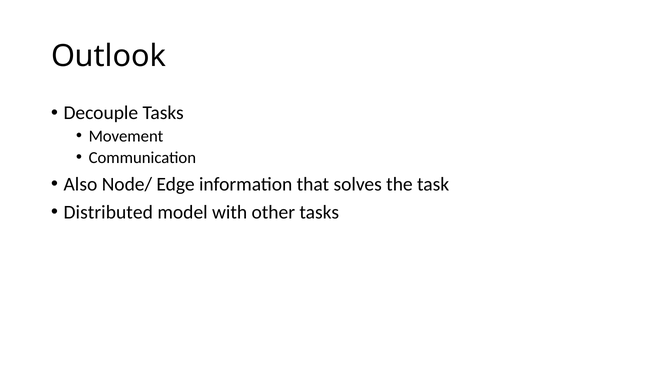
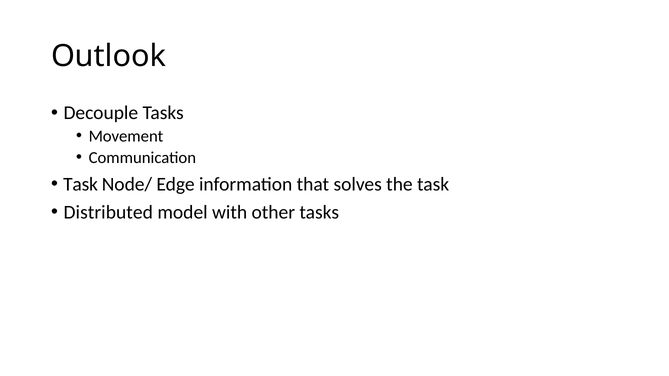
Also: Also -> Task (81, 184)
